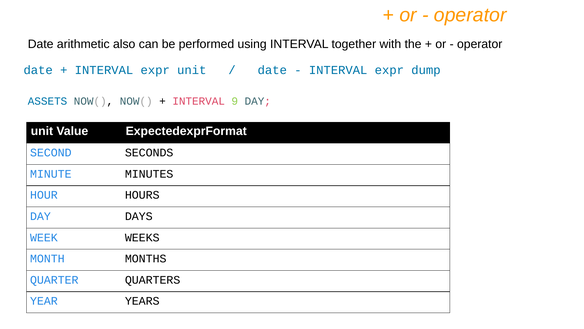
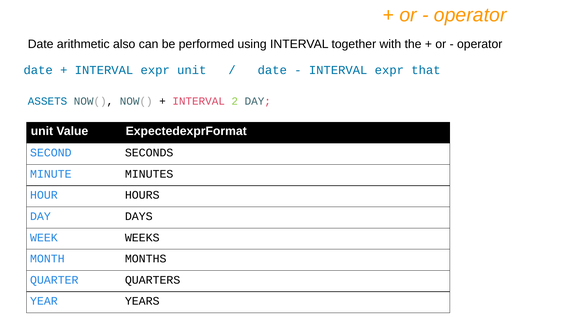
dump: dump -> that (426, 70)
9: 9 -> 2 (235, 101)
